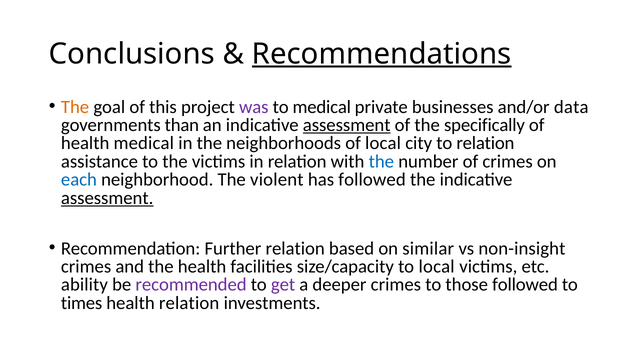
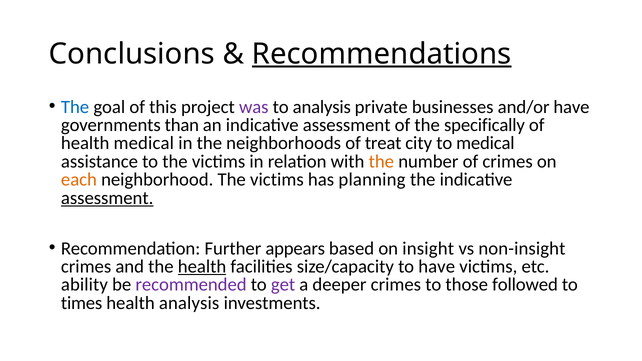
The colour: orange -> blue (75, 107)
to medical: medical -> analysis (322, 107)
and/or data: data -> have (571, 107)
assessment underline: present -> none (347, 125)
of local: local -> treat (383, 143)
to relation: relation -> medical (485, 143)
the colour: blue -> orange (381, 162)
each colour: blue -> orange (79, 180)
neighborhood The violent: violent -> victims (277, 180)
has followed: followed -> planning (372, 180)
Further relation: relation -> appears (295, 248)
similar: similar -> insight (428, 248)
health underline: none -> present (202, 267)
to local: local -> have (437, 267)
health relation: relation -> analysis (189, 303)
